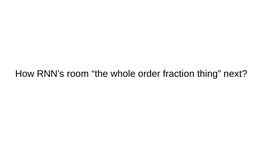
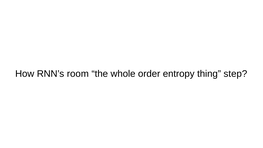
fraction: fraction -> entropy (179, 74)
next: next -> step (235, 74)
